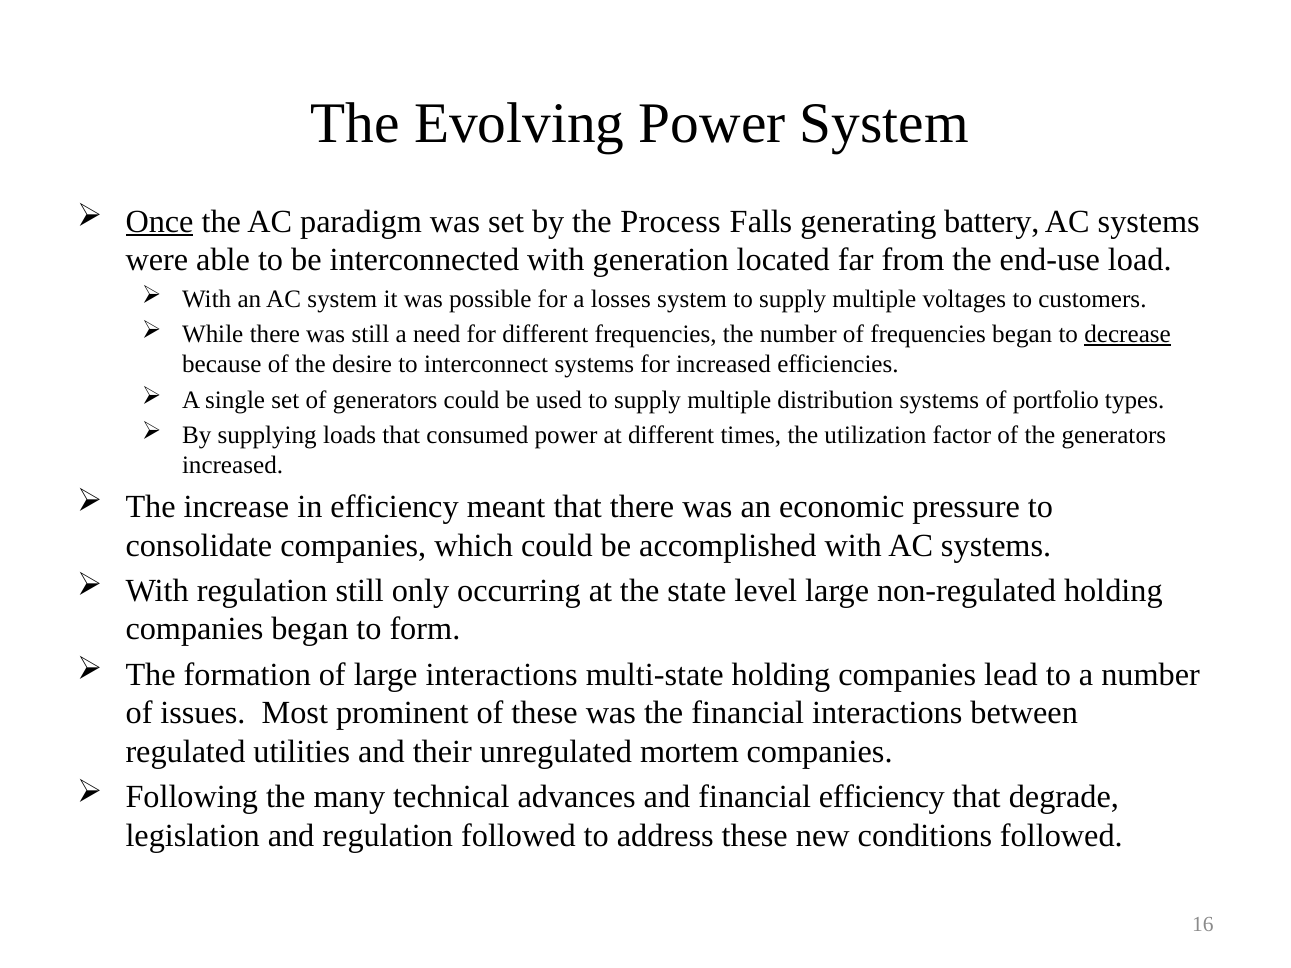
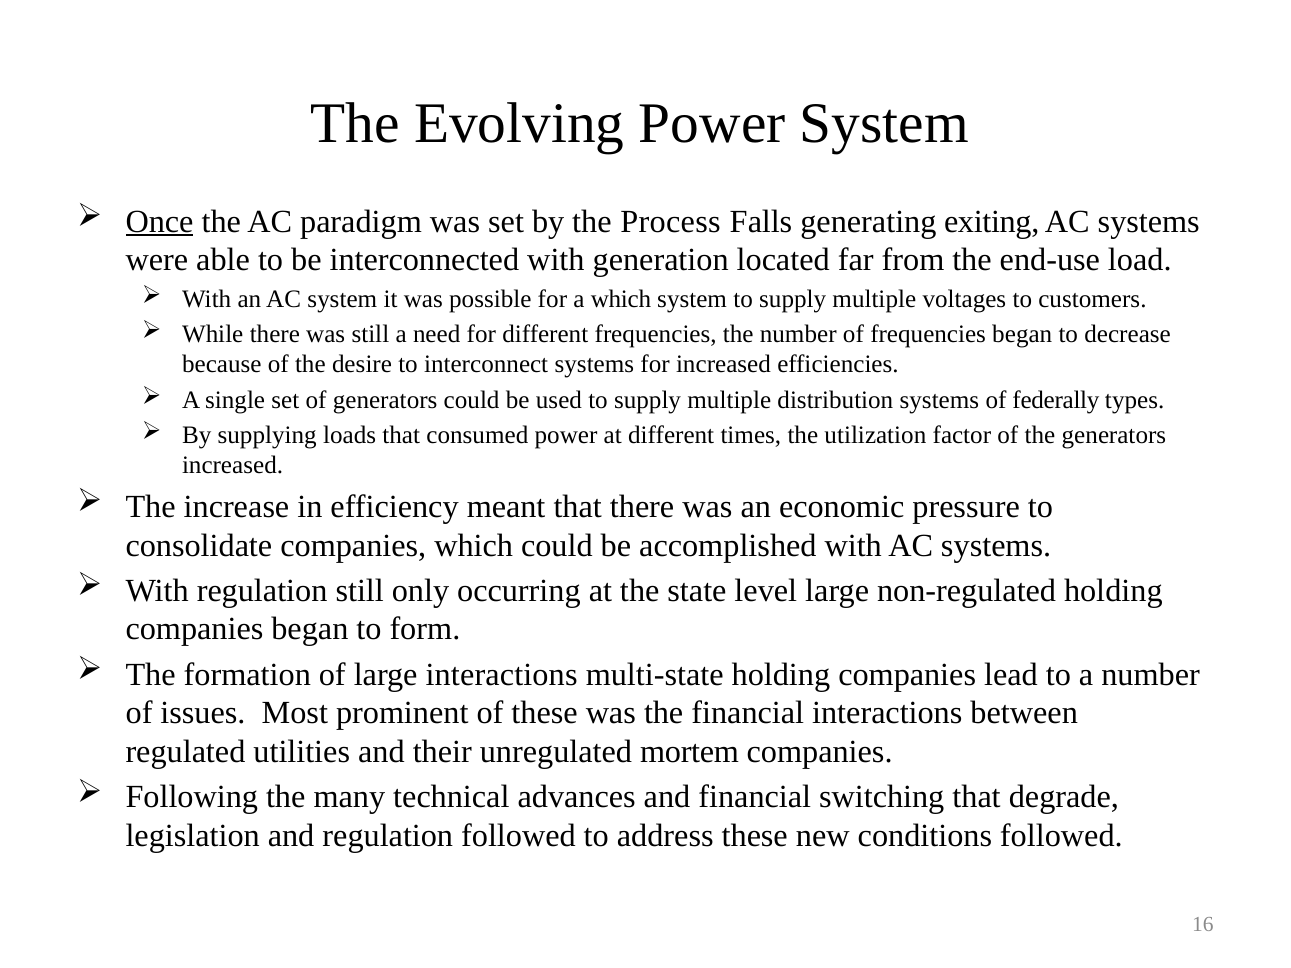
battery: battery -> exiting (992, 222)
a losses: losses -> which (621, 299)
decrease underline: present -> none (1128, 335)
portfolio: portfolio -> federally (1056, 400)
financial efficiency: efficiency -> switching (882, 797)
